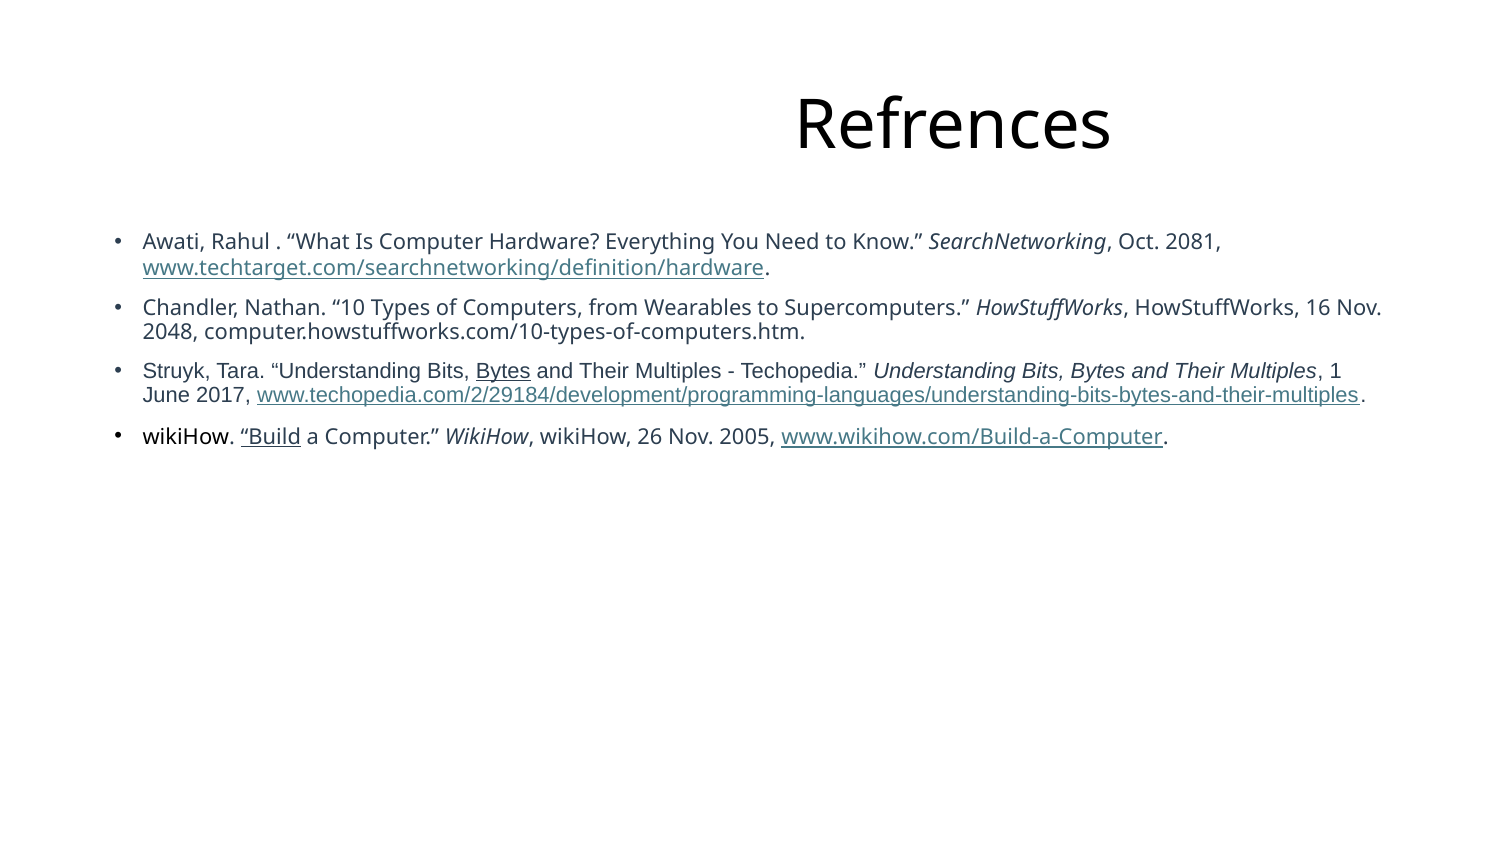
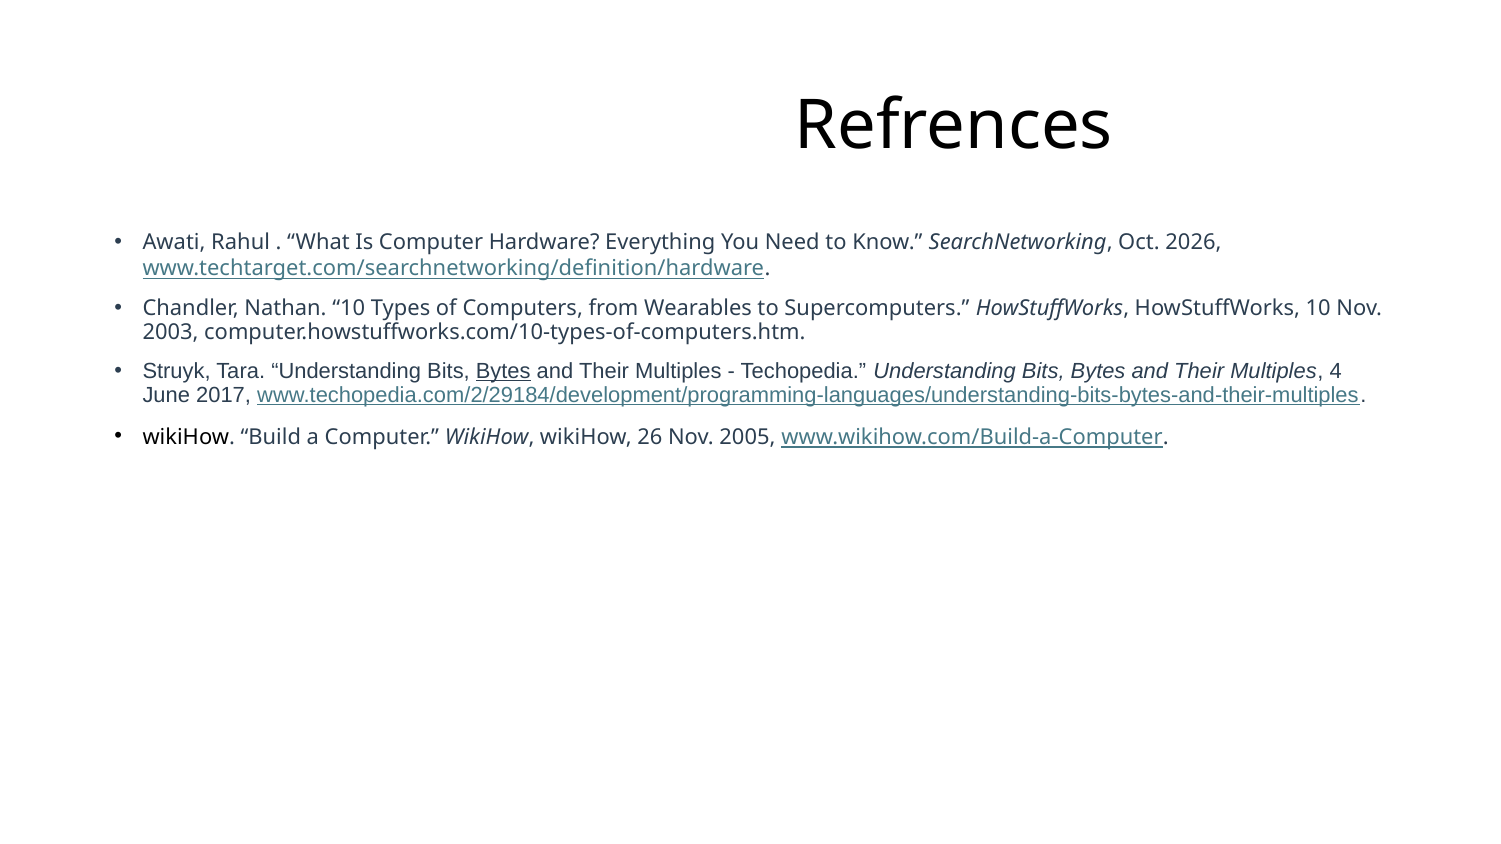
2081: 2081 -> 2026 (1193, 242)
HowStuffWorks 16: 16 -> 10 (1318, 308)
2048: 2048 -> 2003 (171, 332)
1: 1 -> 4 (1336, 371)
Build underline: present -> none (271, 437)
